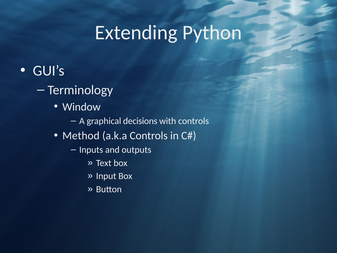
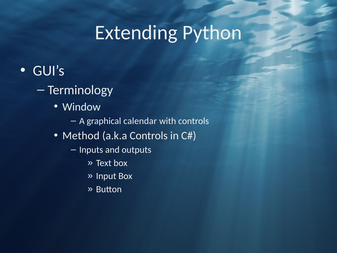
decisions: decisions -> calendar (140, 121)
